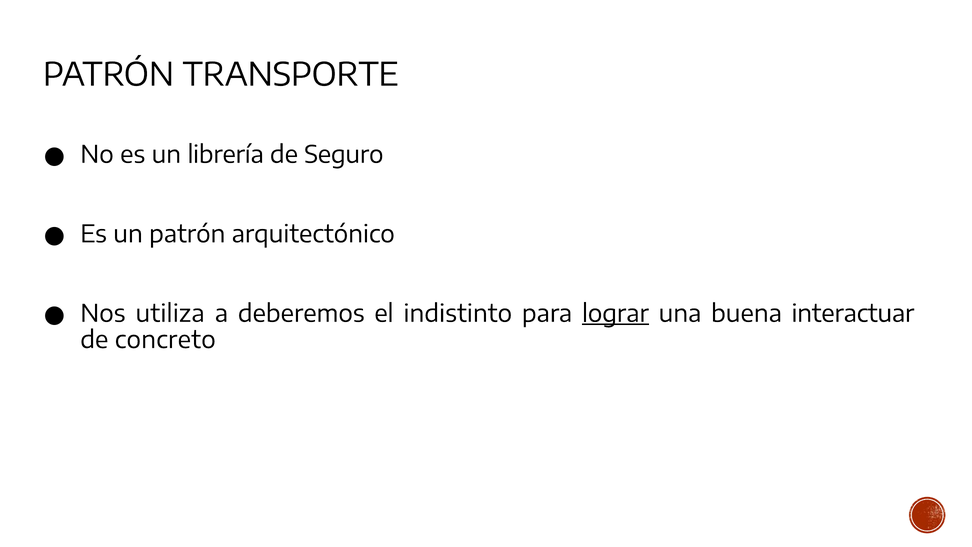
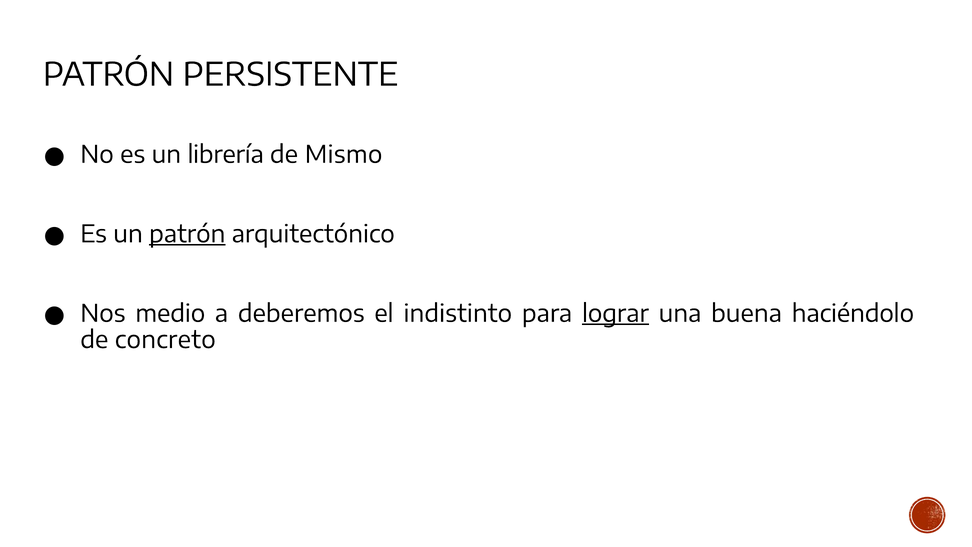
TRANSPORTE: TRANSPORTE -> PERSISTENTE (291, 75)
Seguro: Seguro -> Mismo (344, 155)
patrón underline: none -> present (187, 234)
utiliza: utiliza -> medio (170, 314)
interactuar: interactuar -> haciéndolo (853, 314)
